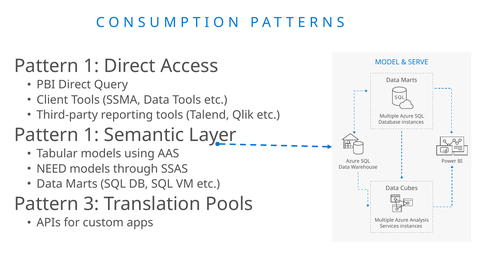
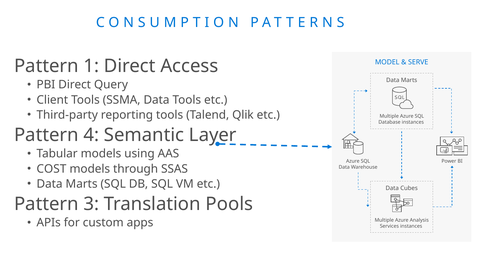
1: 1 -> 4 (91, 135)
NEED: NEED -> COST (51, 168)
